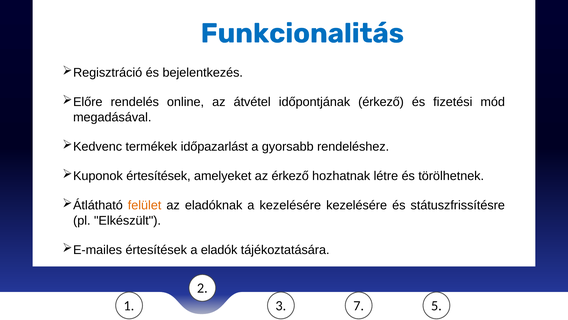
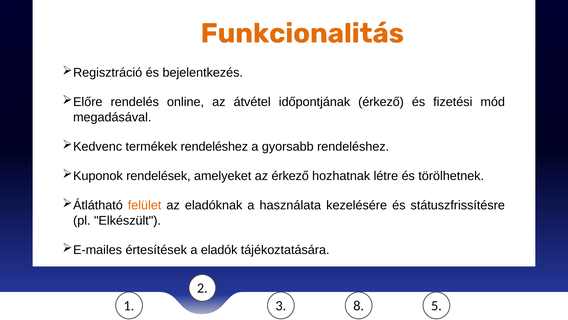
Funkcionalitás colour: blue -> orange (302, 33)
termékek időpazarlást: időpazarlást -> rendeléshez (214, 146)
értesítések: értesítések -> rendelések (158, 176)
a kezelésére: kezelésére -> használata (290, 205)
7: 7 -> 8 (359, 305)
